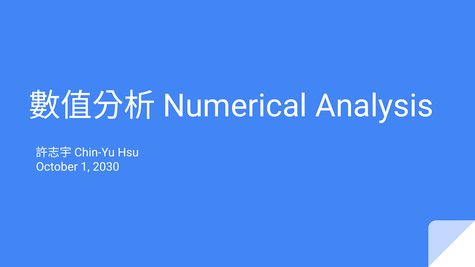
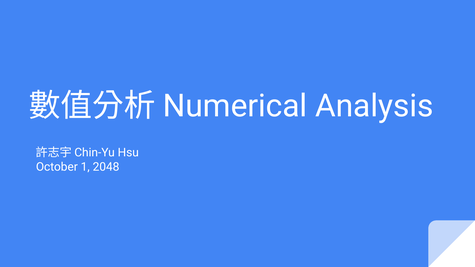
2030: 2030 -> 2048 (106, 167)
